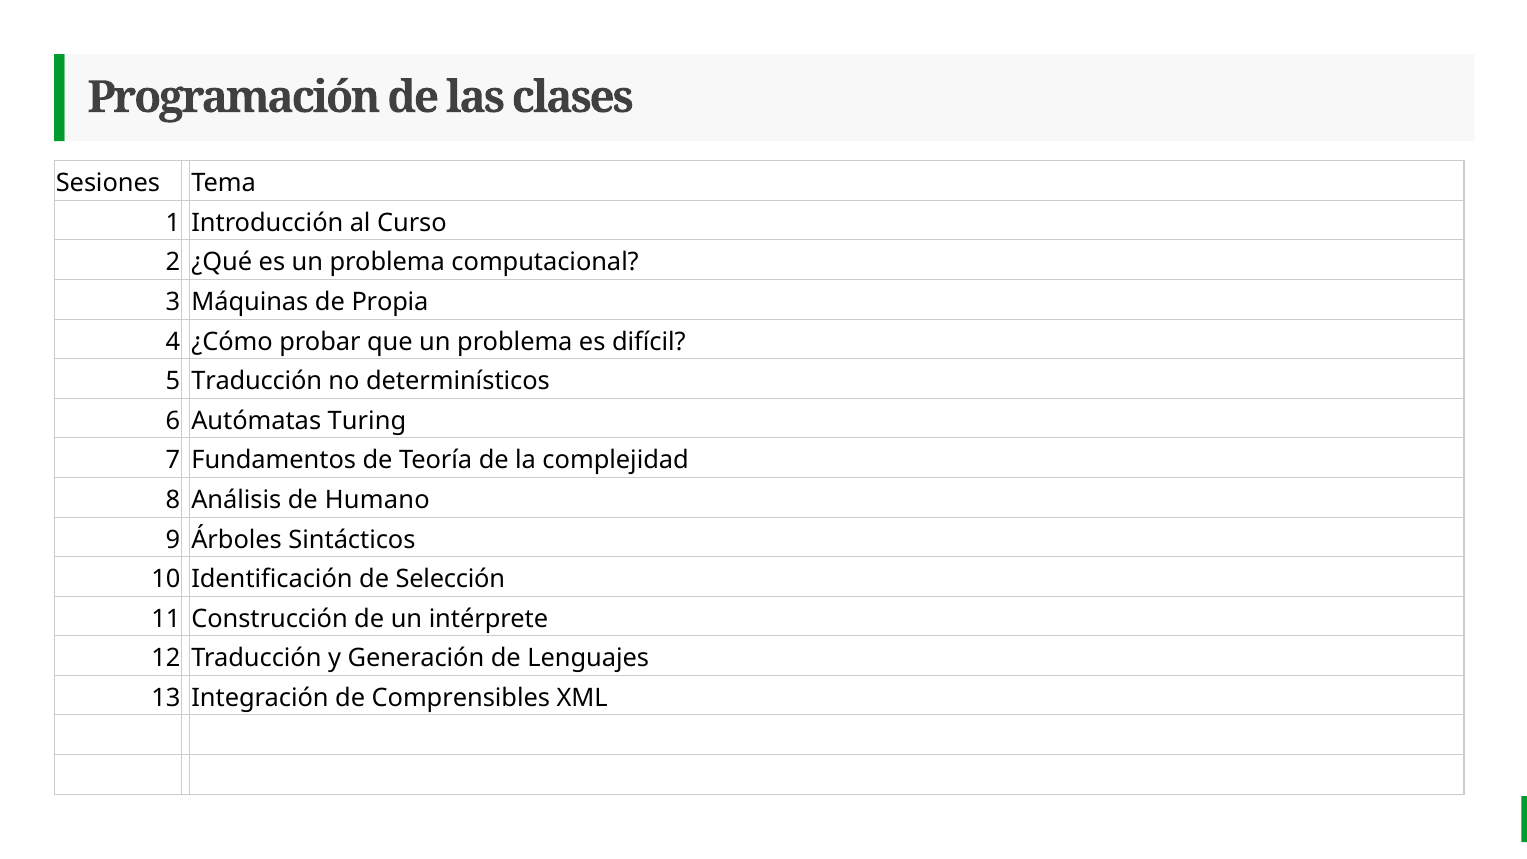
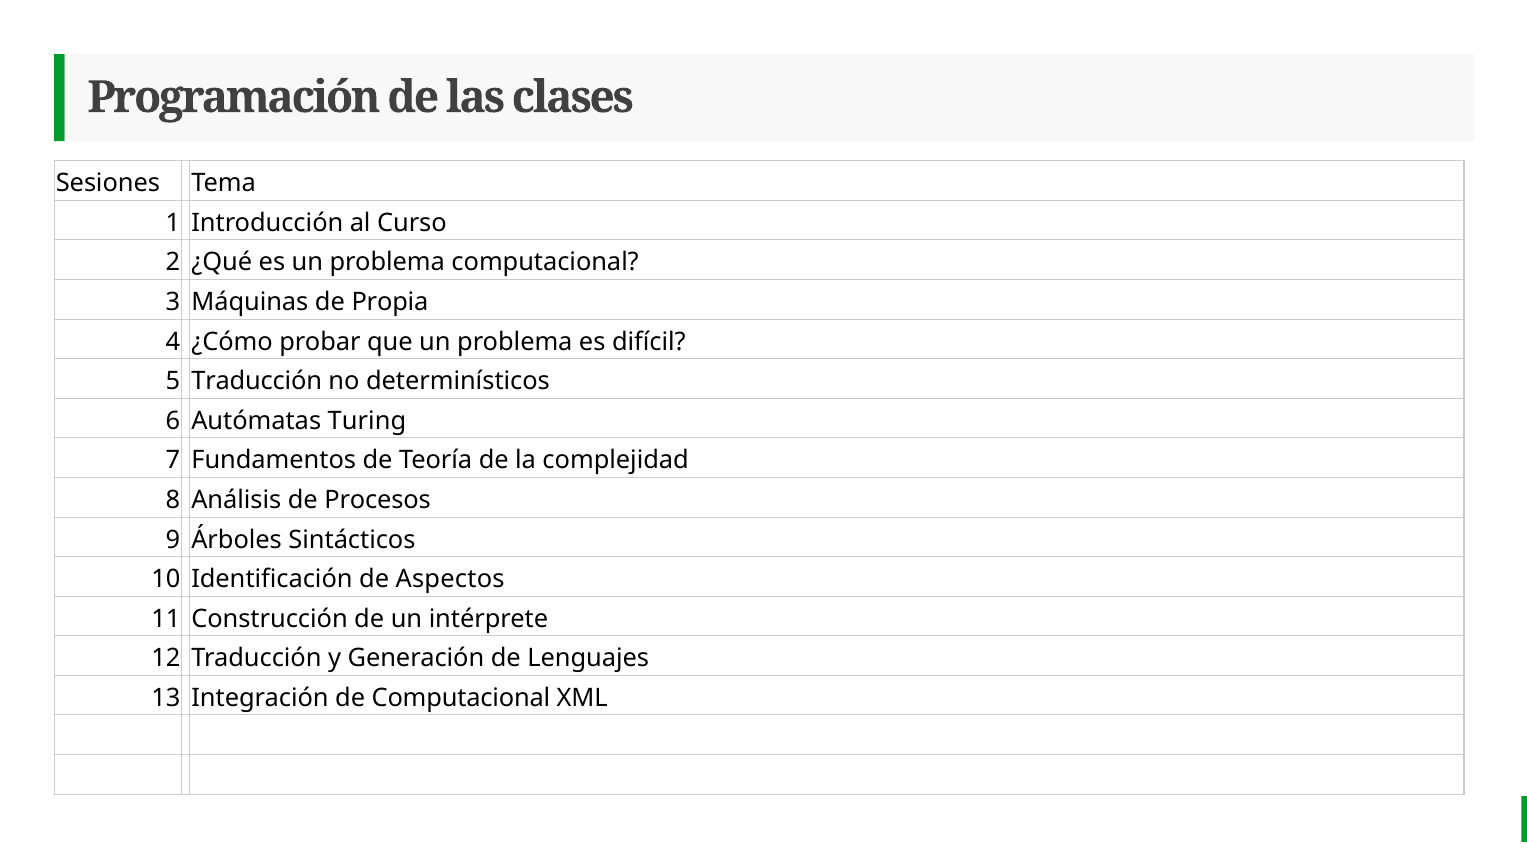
Humano: Humano -> Procesos (378, 500)
Selección: Selección -> Aspectos (450, 579)
de Comprensibles: Comprensibles -> Computacional (461, 698)
